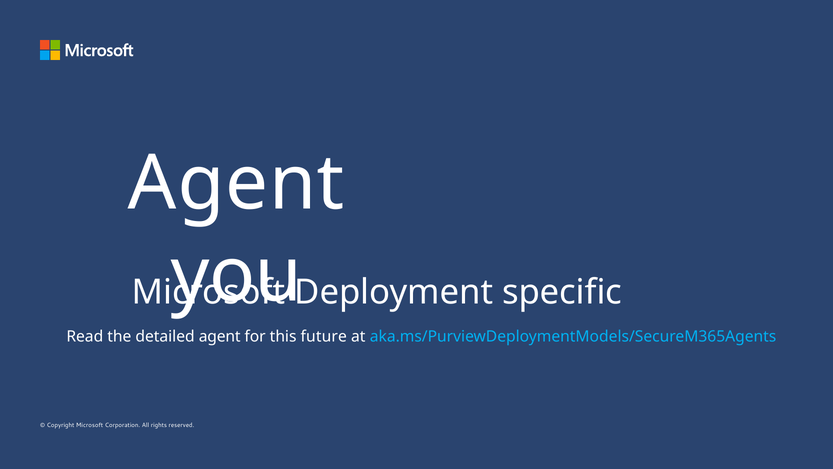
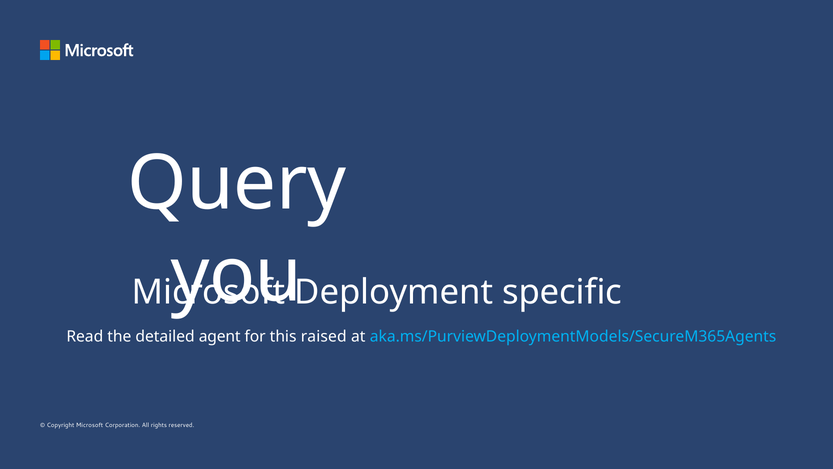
Agent: Agent -> Query (237, 183)
future: future -> raised (324, 336)
